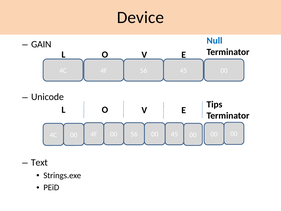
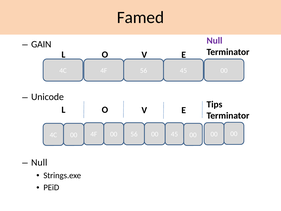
Device: Device -> Famed (140, 17)
Null colour: blue -> purple (214, 41)
Text: Text -> Null (39, 162)
